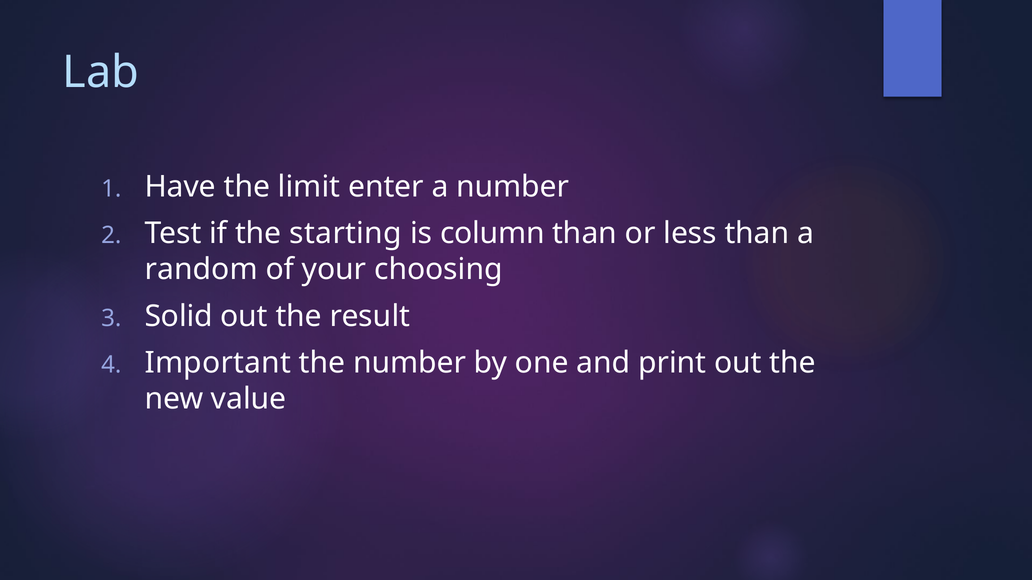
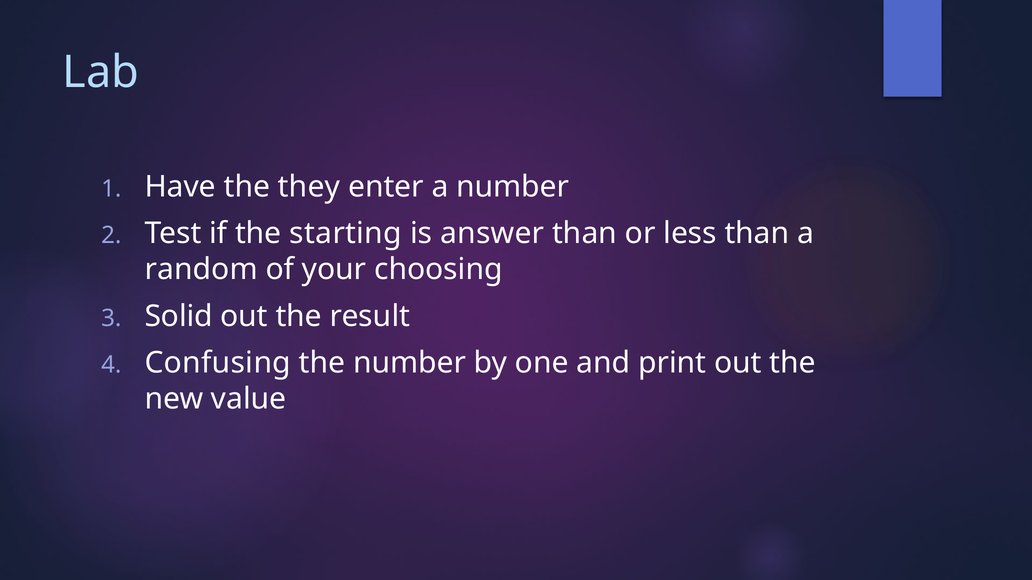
limit: limit -> they (309, 187)
column: column -> answer (492, 234)
Important: Important -> Confusing (218, 363)
